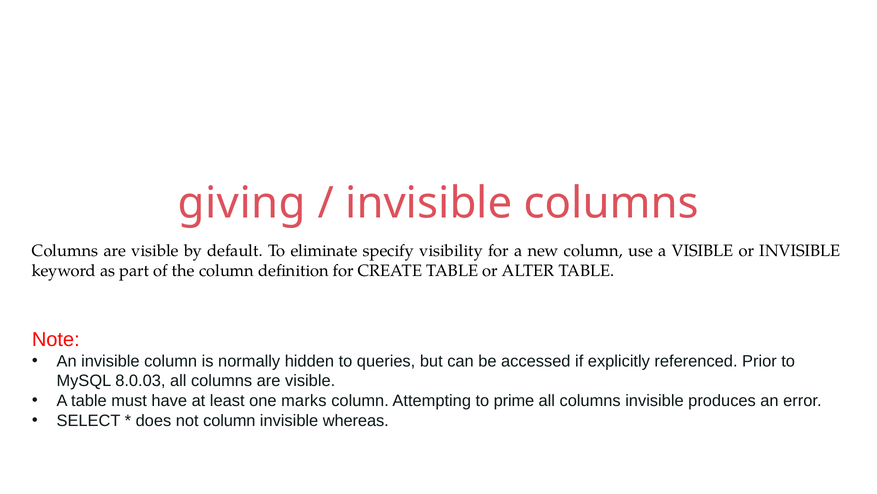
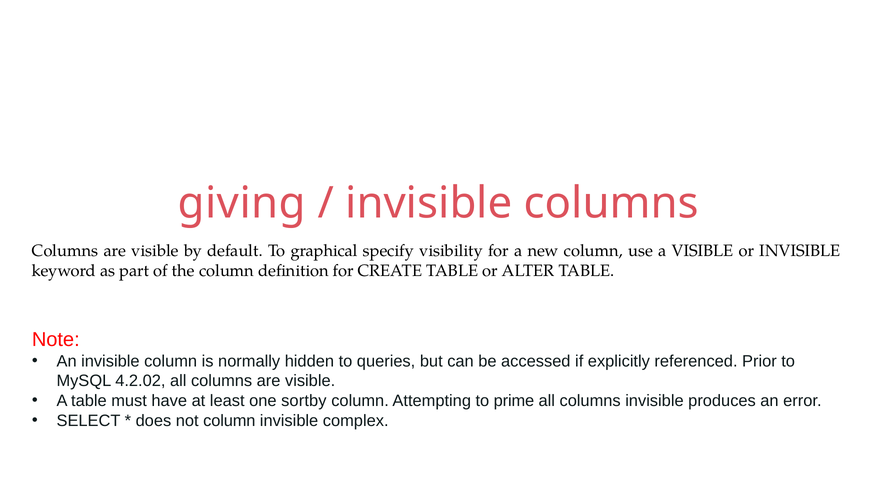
eliminate: eliminate -> graphical (324, 251)
8.0.03: 8.0.03 -> 4.2.02 (140, 381)
marks: marks -> sortby (304, 400)
whereas: whereas -> complex (356, 420)
